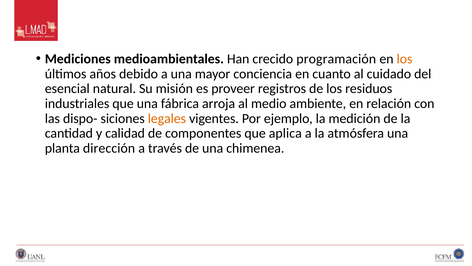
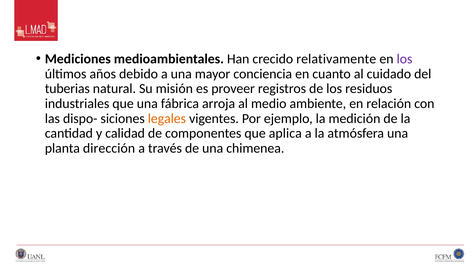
programación: programación -> relativamente (336, 59)
los colour: orange -> purple (405, 59)
esencial: esencial -> tuberias (67, 89)
